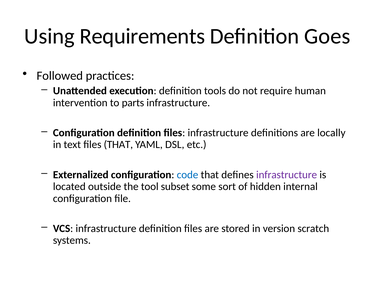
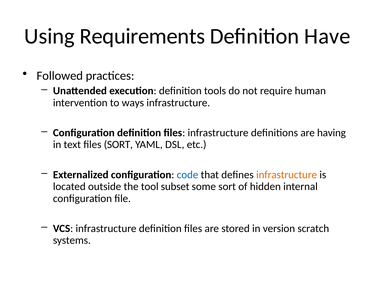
Goes: Goes -> Have (327, 36)
parts: parts -> ways (133, 103)
locally: locally -> having (331, 133)
files THAT: THAT -> SORT (118, 145)
infrastructure colour: purple -> orange (287, 175)
